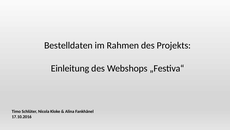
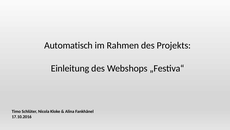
Bestelldaten: Bestelldaten -> Automatisch (68, 45)
